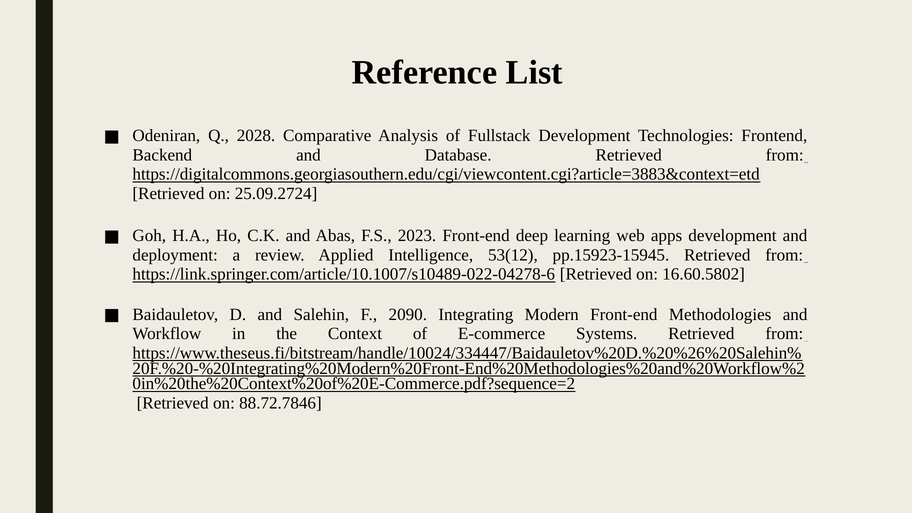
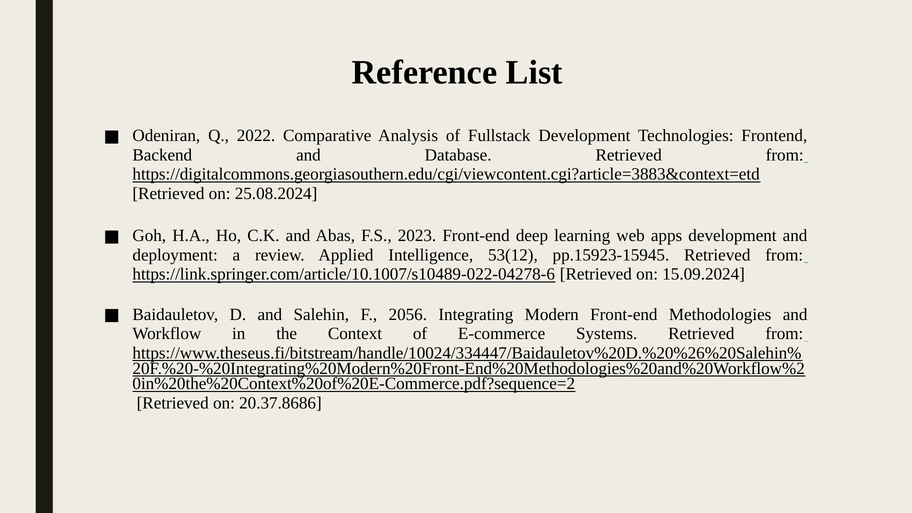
2028: 2028 -> 2022 (256, 136)
25.09.2724: 25.09.2724 -> 25.08.2024 (276, 194)
16.60.5802: 16.60.5802 -> 15.09.2024 (704, 274)
2090: 2090 -> 2056 (408, 314)
88.72.7846: 88.72.7846 -> 20.37.8686 (280, 403)
